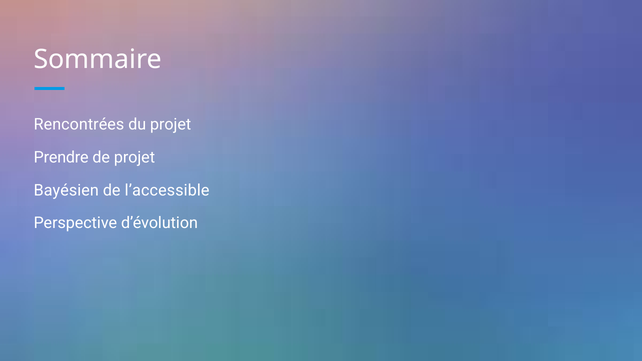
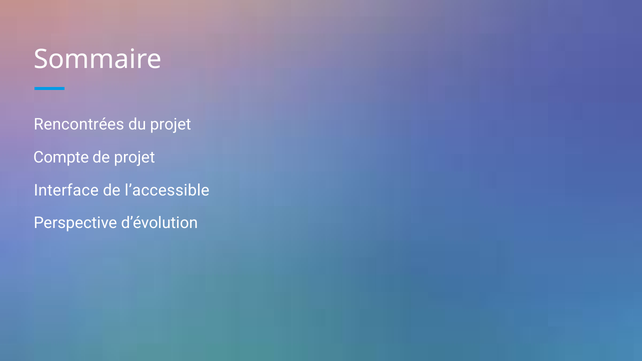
Prendre: Prendre -> Compte (61, 157)
Bayésien: Bayésien -> Interface (66, 190)
